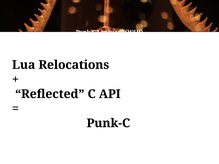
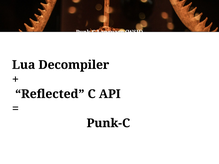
Relocations: Relocations -> Decompiler (74, 65)
